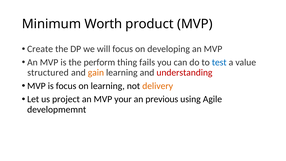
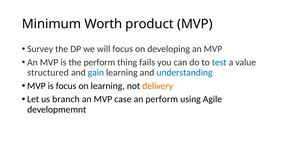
Create: Create -> Survey (40, 49)
gain colour: orange -> blue (96, 73)
understanding colour: red -> blue (184, 73)
project: project -> branch (66, 99)
your: your -> case (123, 99)
an previous: previous -> perform (162, 99)
